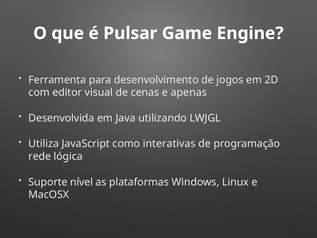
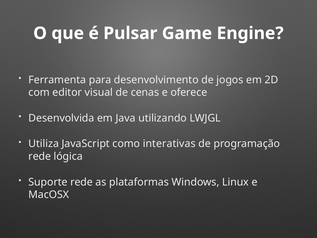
apenas: apenas -> oferece (189, 92)
Suporte nível: nível -> rede (82, 182)
